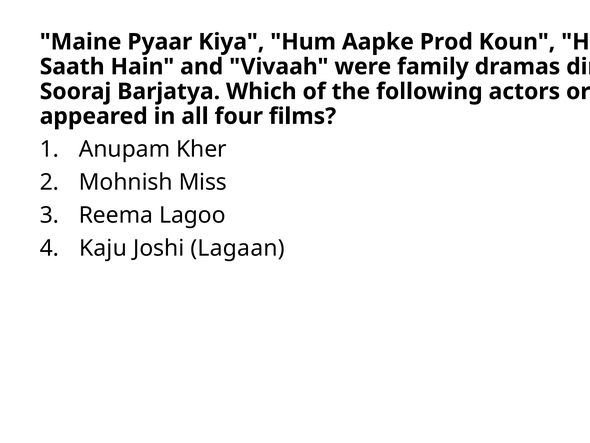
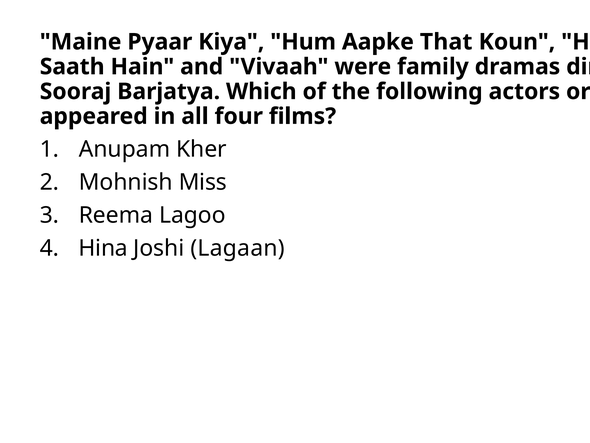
Prod: Prod -> That (446, 42)
Kaju: Kaju -> Hina (103, 248)
